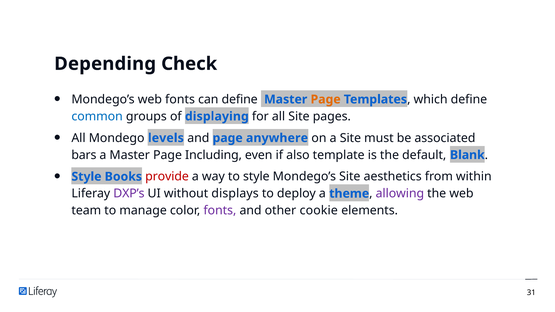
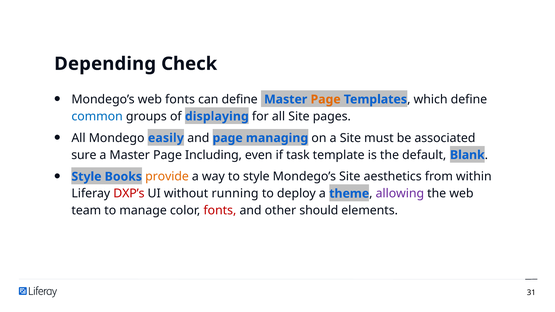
levels: levels -> easily (166, 138)
anywhere: anywhere -> managing (277, 138)
bars: bars -> sure (84, 155)
also: also -> task (298, 155)
provide colour: red -> orange (167, 177)
DXP’s colour: purple -> red (129, 194)
displays: displays -> running (235, 194)
fonts colour: purple -> red (220, 211)
cookie: cookie -> should (319, 211)
